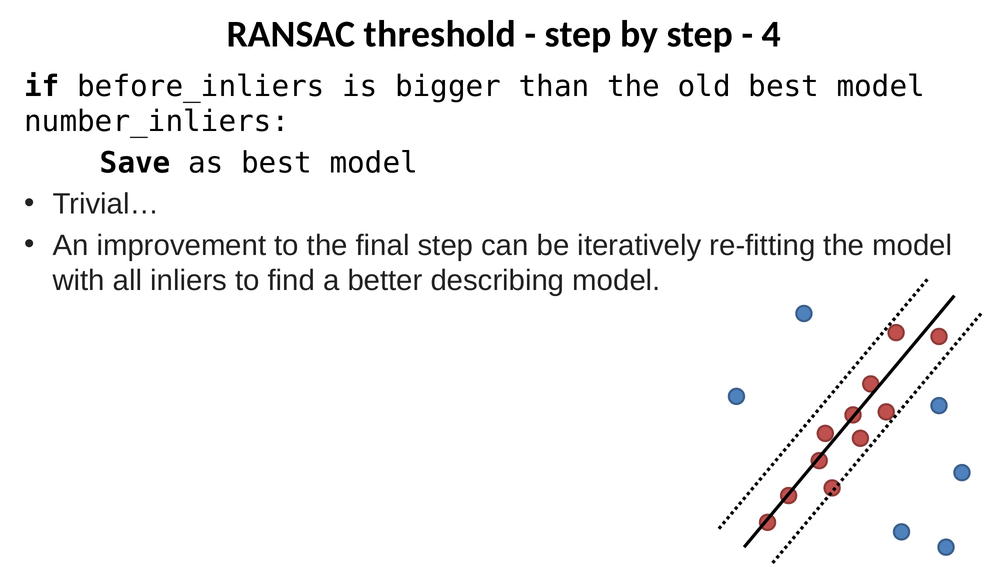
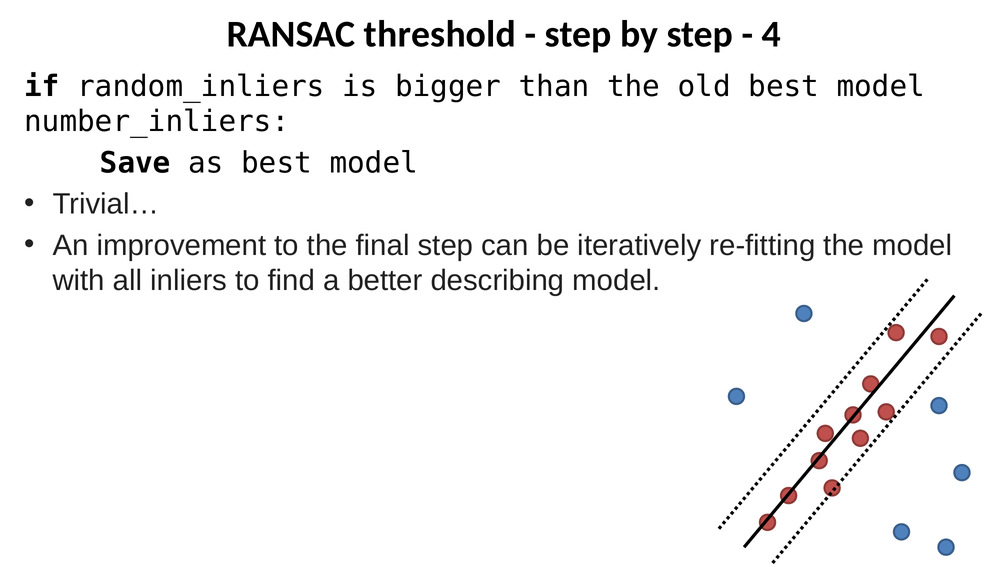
before_inliers: before_inliers -> random_inliers (201, 86)
